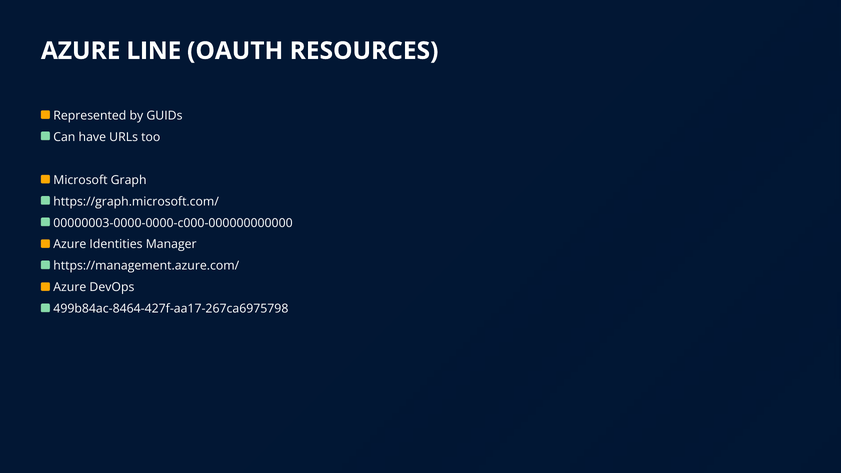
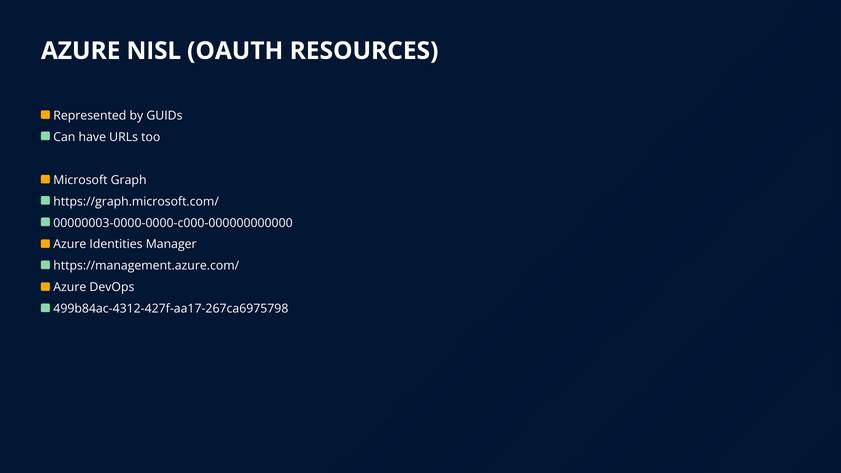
LINE: LINE -> NISL (154, 51)
499b84ac-8464-427f-aa17-267ca6975798: 499b84ac-8464-427f-aa17-267ca6975798 -> 499b84ac-4312-427f-aa17-267ca6975798 (171, 309)
